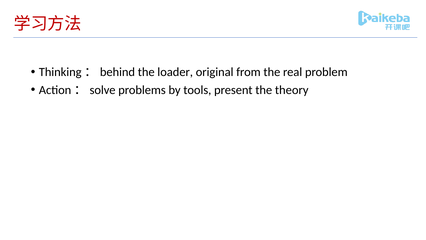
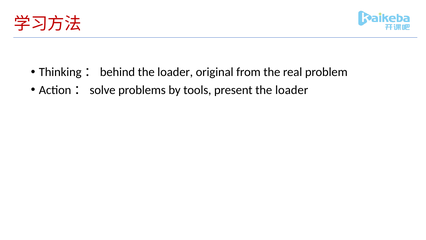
present the theory: theory -> loader (292, 90)
